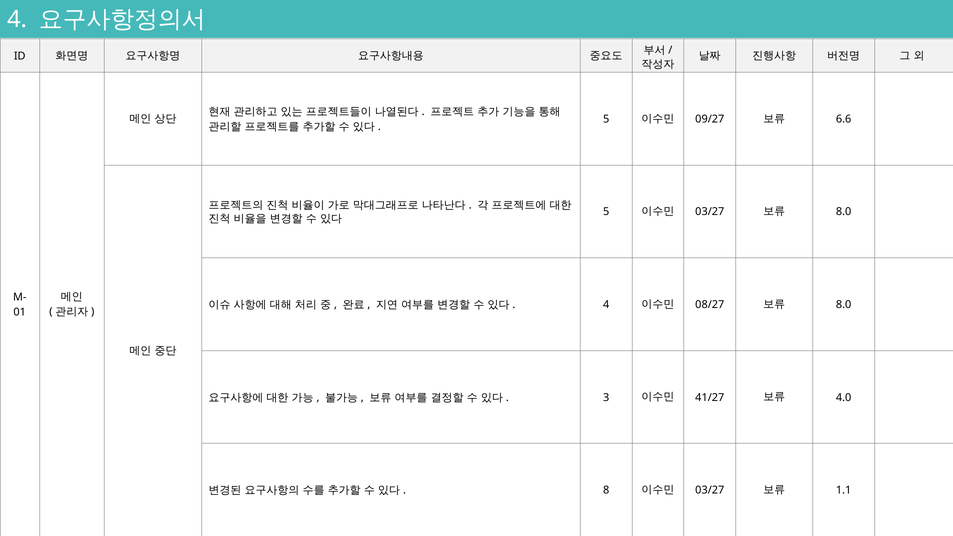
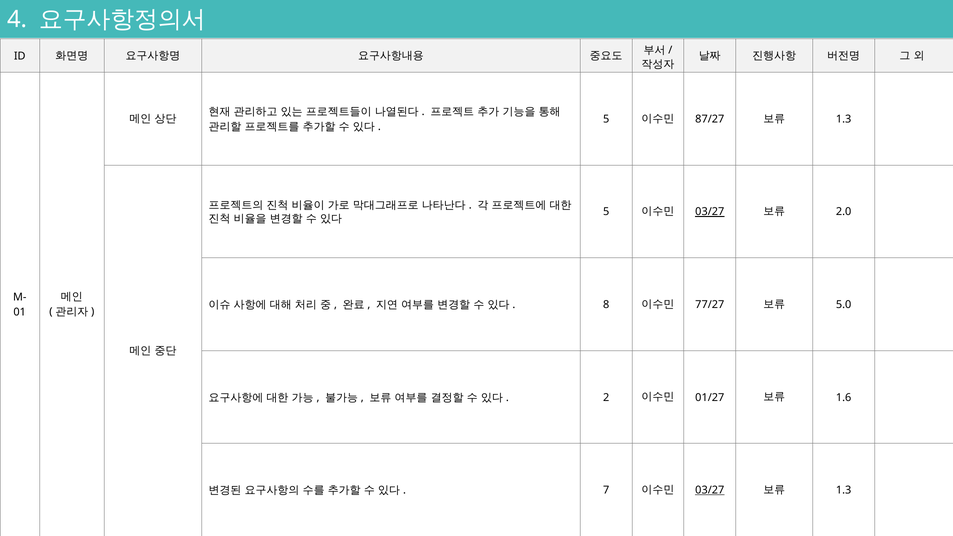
09/27: 09/27 -> 87/27 (710, 119)
6.6: 6.6 -> 1.3 (844, 119)
03/27 underline: none -> present (710, 212)
8.0: 8.0 -> 2.0 (844, 212)
4: 4 -> 8 (606, 305)
08/27: 08/27 -> 77/27 (710, 305)
8.0: 8.0 -> 5.0 (844, 305)
3: 3 -> 2 (606, 397)
41/27: 41/27 -> 01/27 (710, 397)
4.0: 4.0 -> 1.6 (844, 397)
8: 8 -> 7 (606, 490)
03/27 underline: none -> present (710, 490)
1.1: 1.1 -> 1.3 (844, 490)
